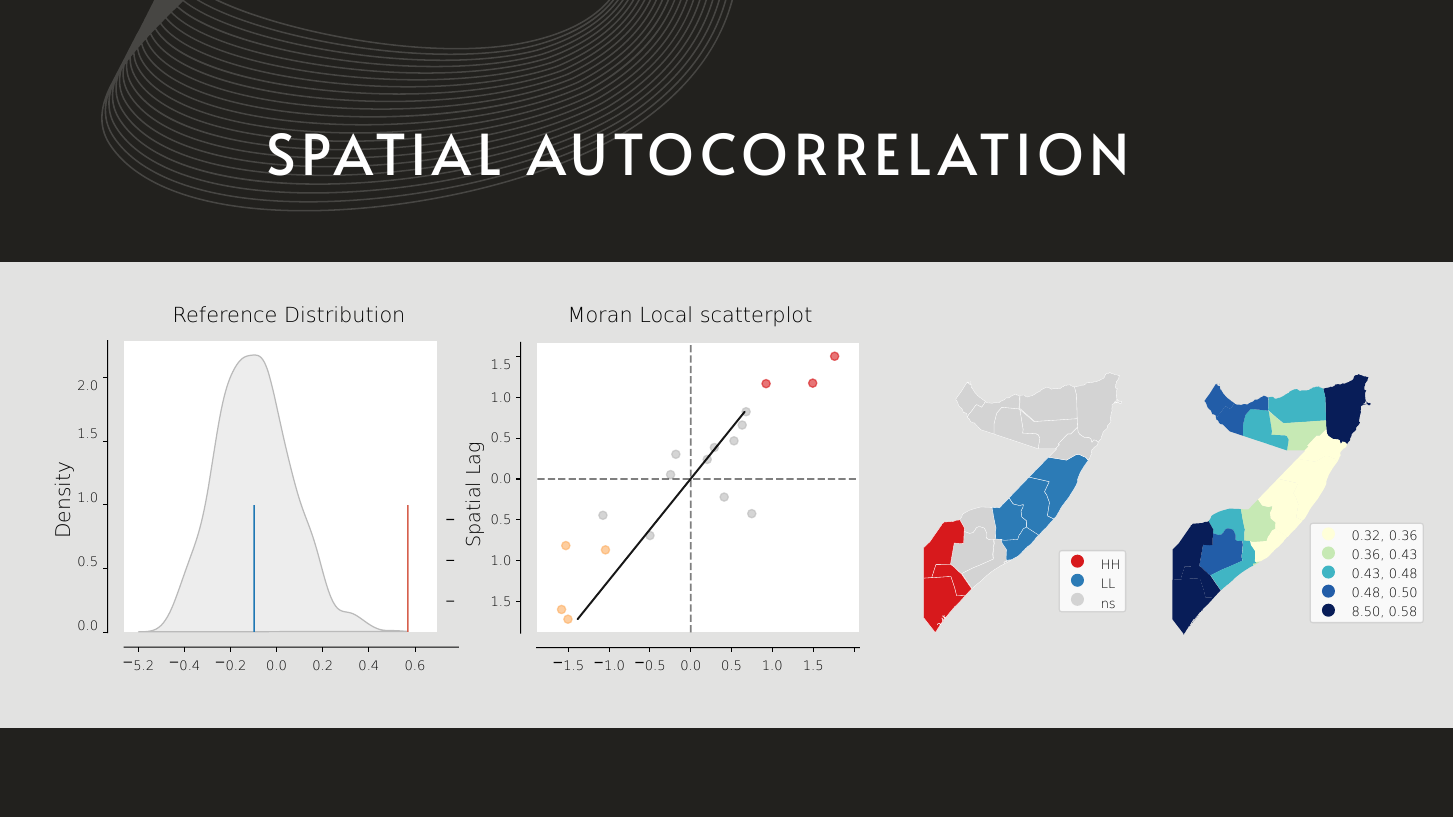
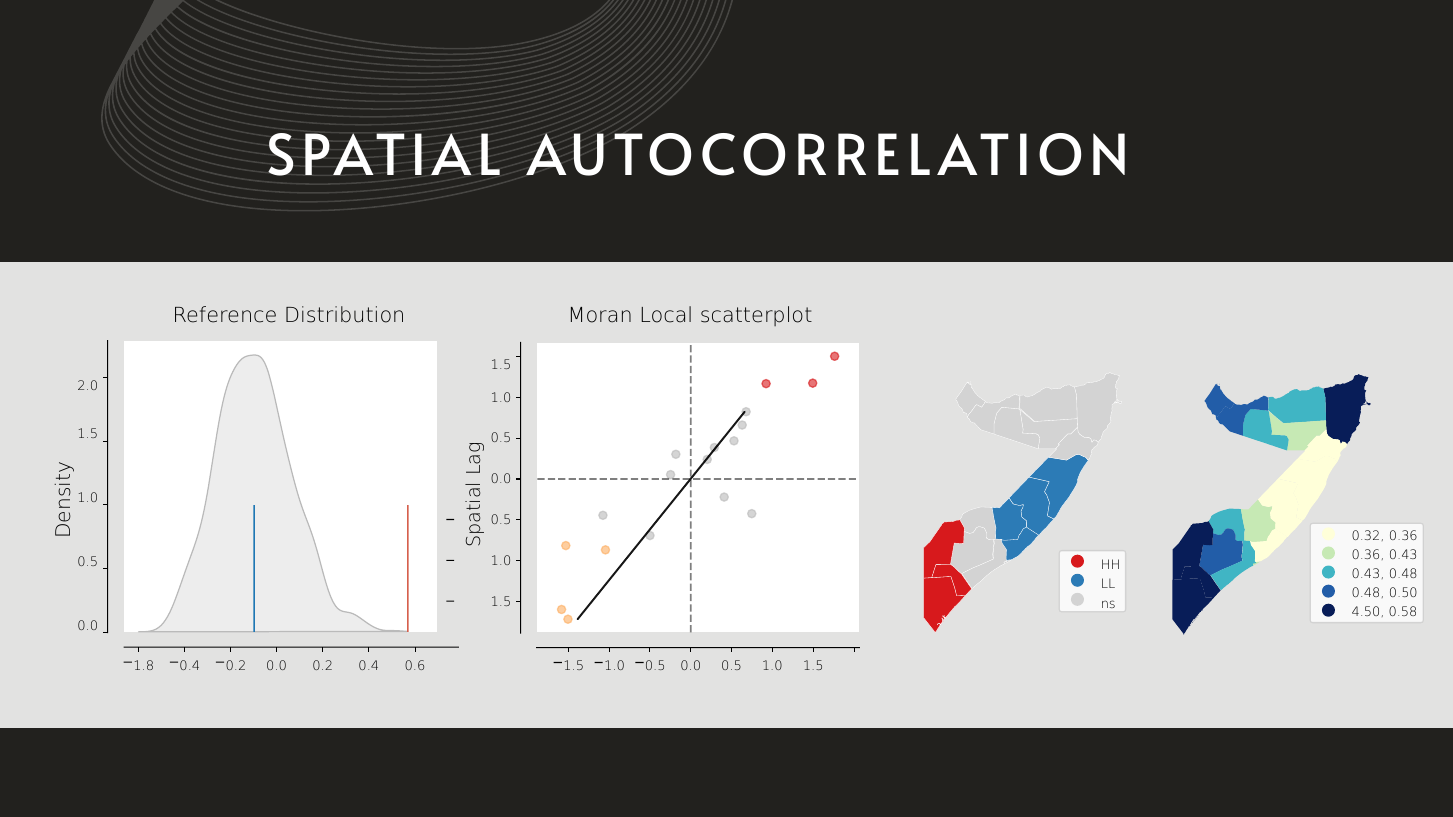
8.50: 8.50 -> 4.50 (1368, 613)
5.2: 5.2 -> 1.8 (144, 666)
